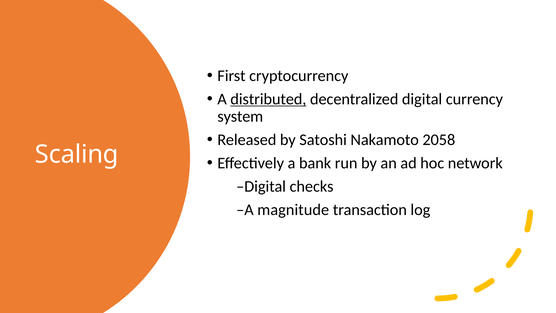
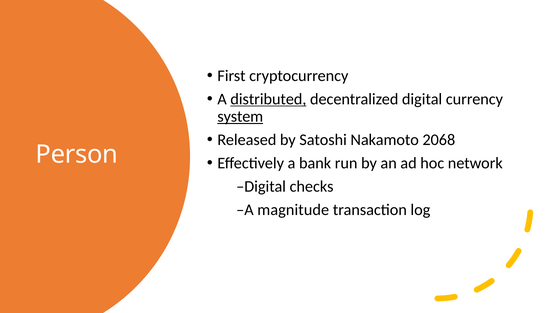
system underline: none -> present (240, 116)
2058: 2058 -> 2068 (439, 140)
Scaling: Scaling -> Person (77, 154)
